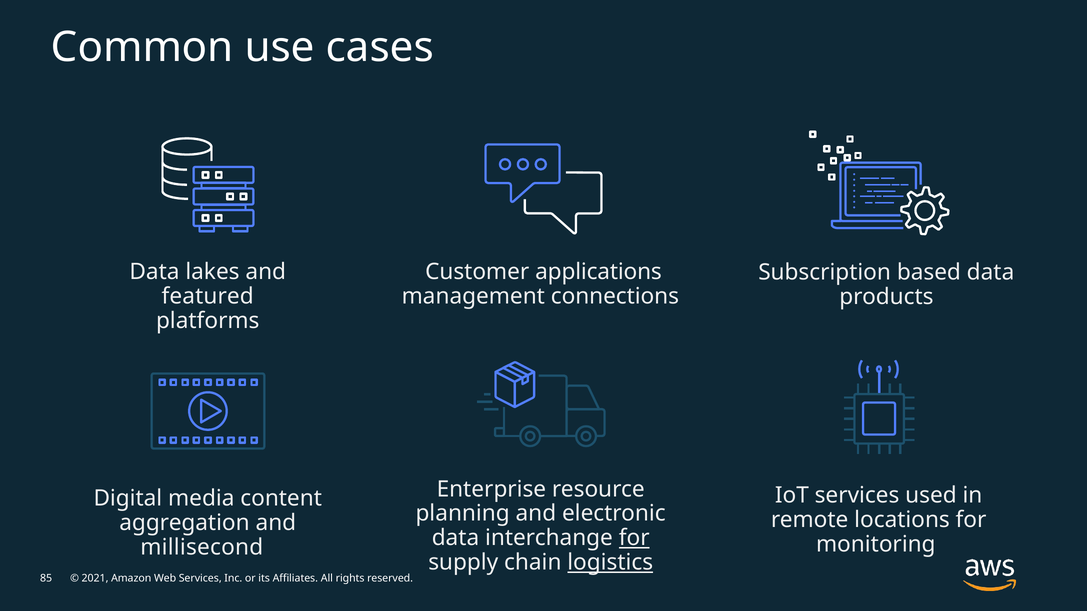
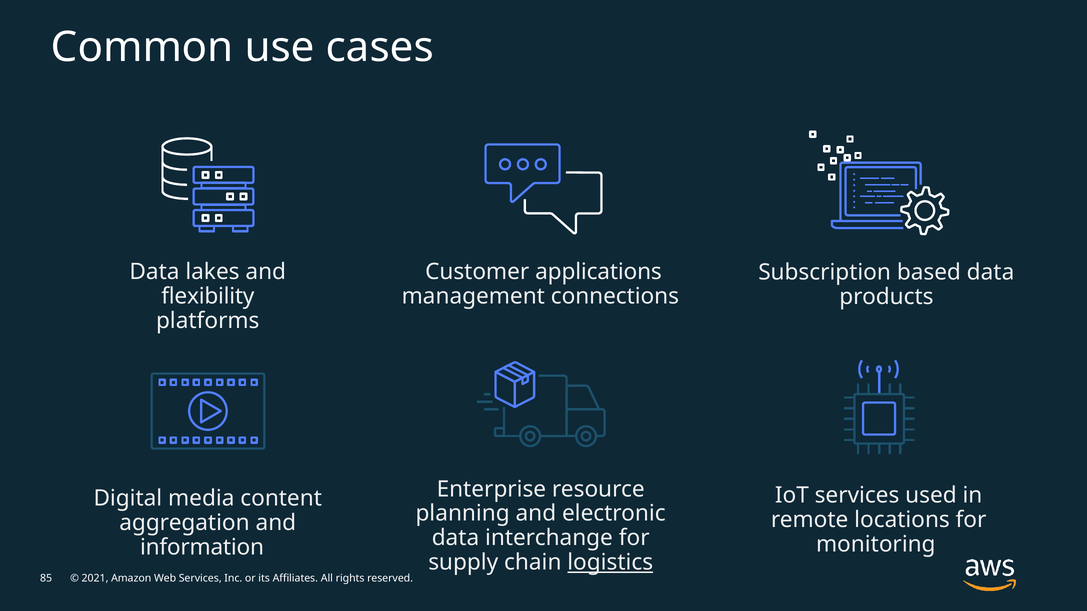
featured: featured -> flexibility (208, 296)
for underline: present -> none (634, 538)
millisecond: millisecond -> information (202, 548)
